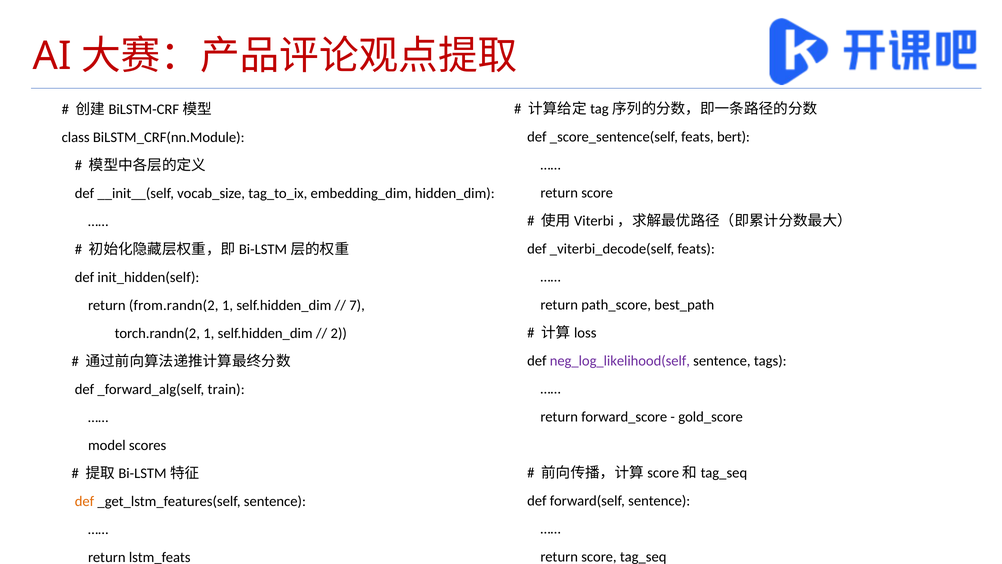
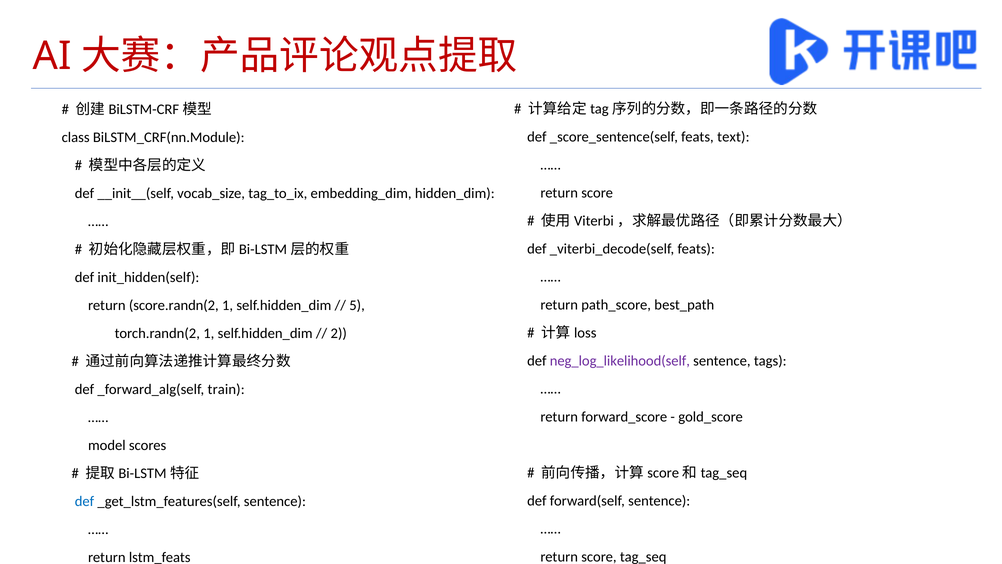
bert: bert -> text (733, 137)
from.randn(2: from.randn(2 -> score.randn(2 (174, 305)
7: 7 -> 5 (357, 305)
def colour: orange -> blue (85, 501)
